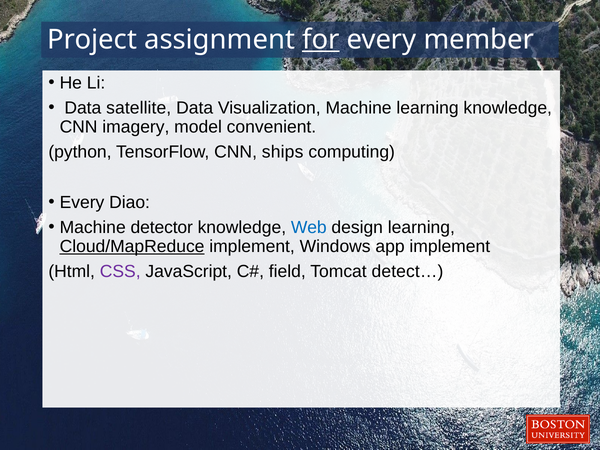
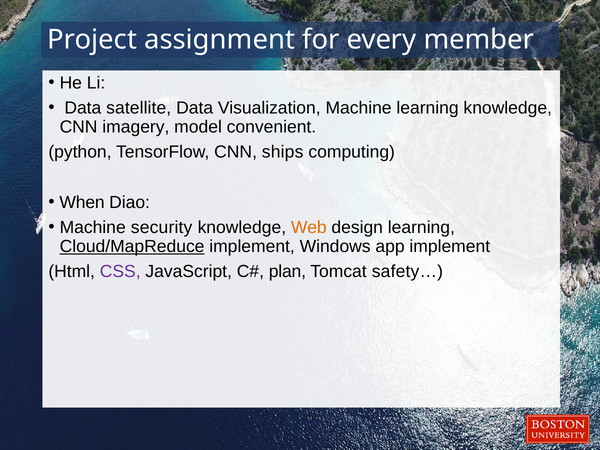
for underline: present -> none (321, 40)
Every: Every -> When (82, 202)
detector: detector -> security (162, 227)
Web colour: blue -> orange (309, 227)
field: field -> plan (287, 271)
detect…: detect… -> safety… (407, 271)
